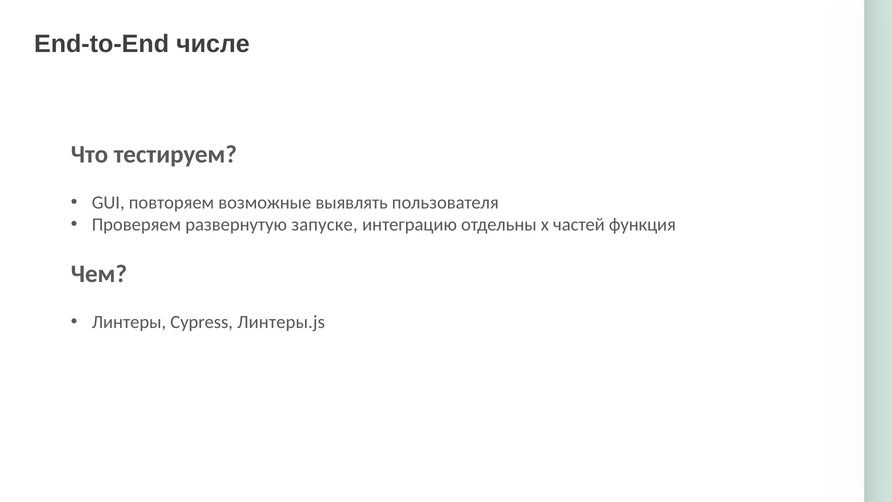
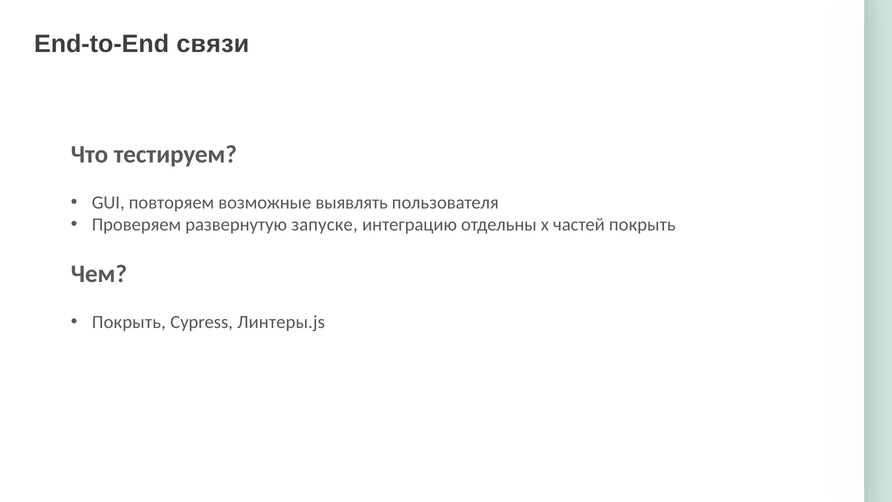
числе: числе -> связи (213, 44)
частей функция: функция -> покрыть (642, 225)
Линтеры: Линтеры -> Покрыть (129, 322)
